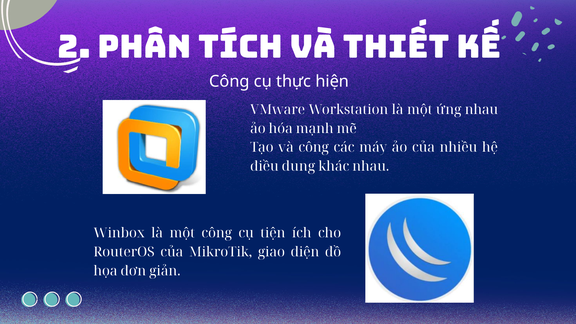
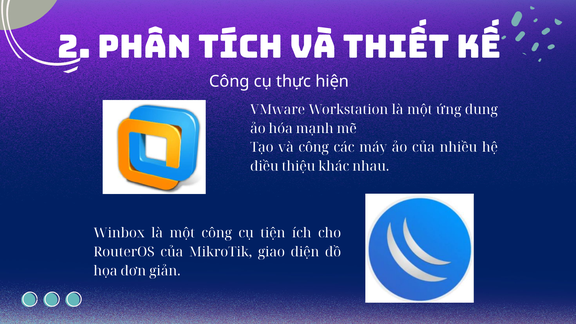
ứng nhau: nhau -> dung (481, 110)
dung: dung -> thiệu (299, 166)
